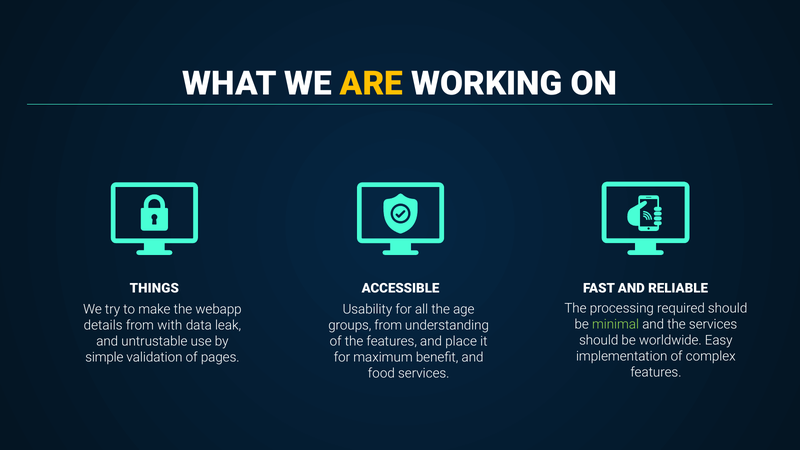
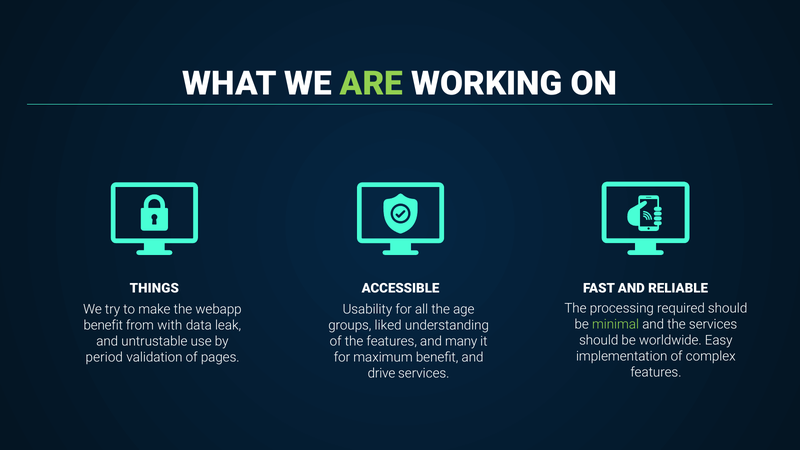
ARE colour: yellow -> light green (372, 84)
details: details -> benefit (103, 325)
groups from: from -> liked (388, 325)
place: place -> many (461, 341)
simple: simple -> period (104, 357)
food: food -> drive (381, 373)
